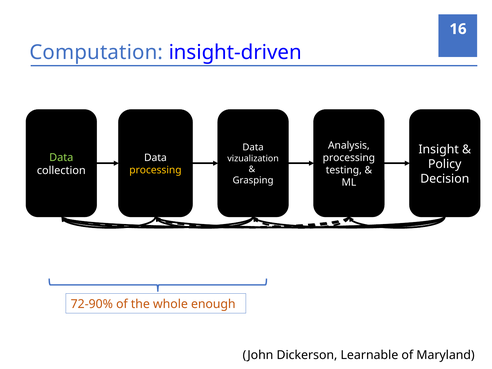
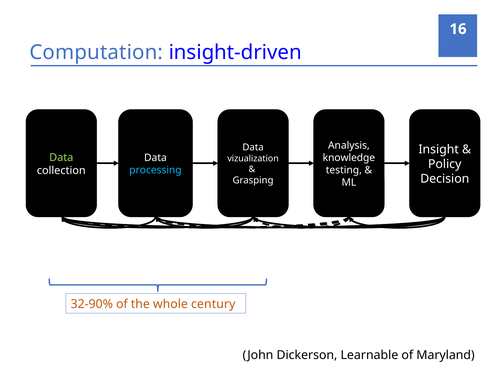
processing: processing -> knowledge (349, 158)
processing colour: yellow -> light blue (155, 170)
72-90%: 72-90% -> 32-90% (92, 304)
enough: enough -> century (213, 304)
